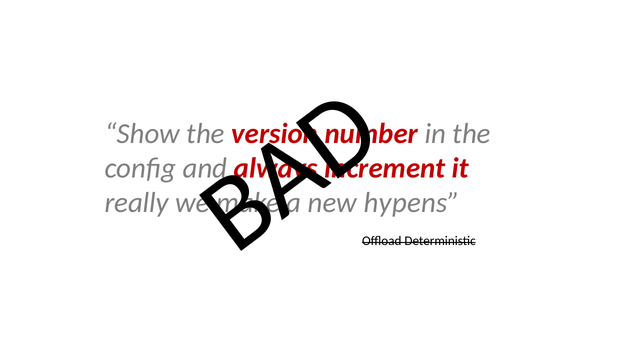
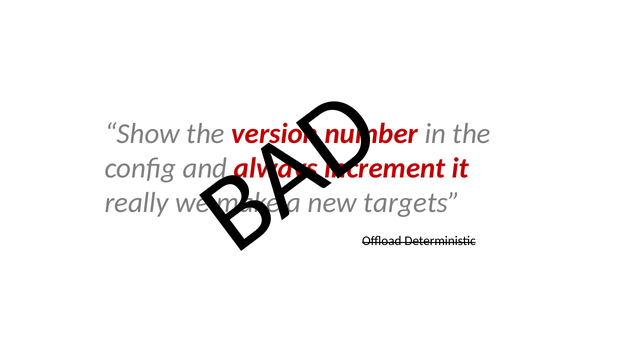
hypens: hypens -> targets (412, 203)
